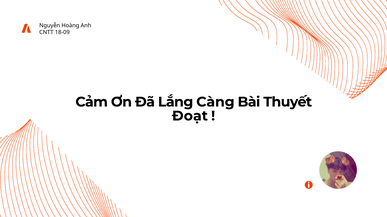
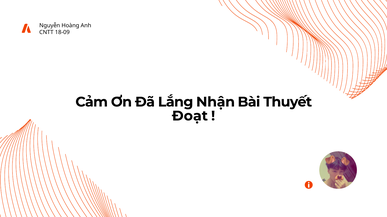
Càng: Càng -> Nhận (216, 102)
